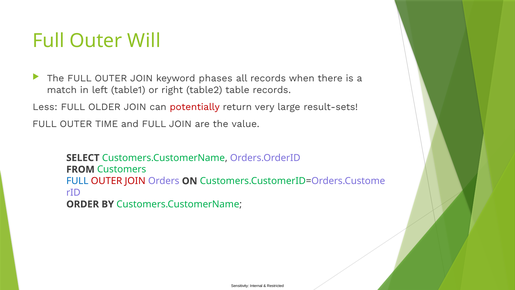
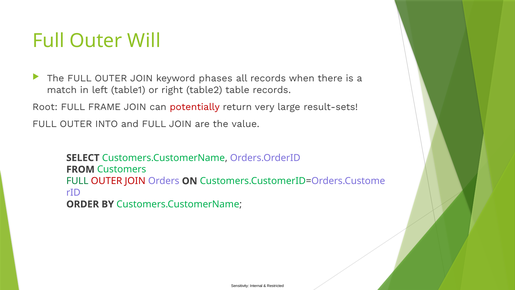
Less: Less -> Root (45, 107)
OLDER: OLDER -> FRAME (104, 107)
TIME: TIME -> INTO (107, 124)
FULL colour: blue -> green (77, 181)
